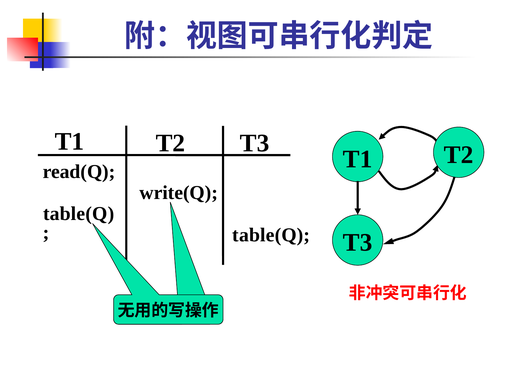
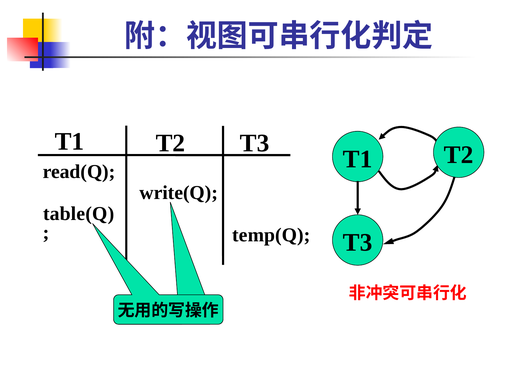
table(Q: table(Q -> temp(Q (271, 235)
